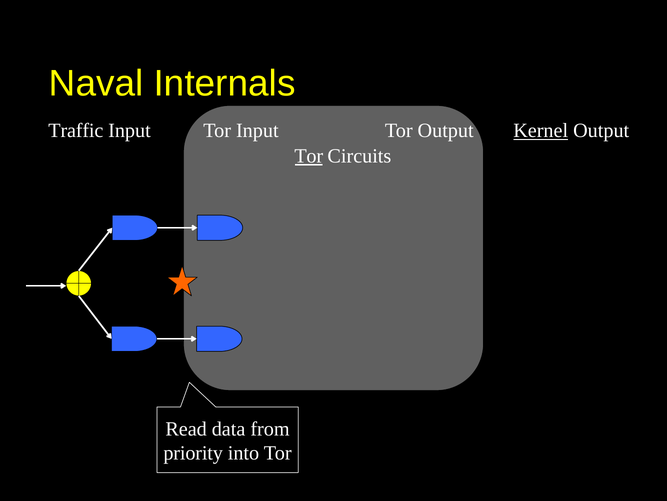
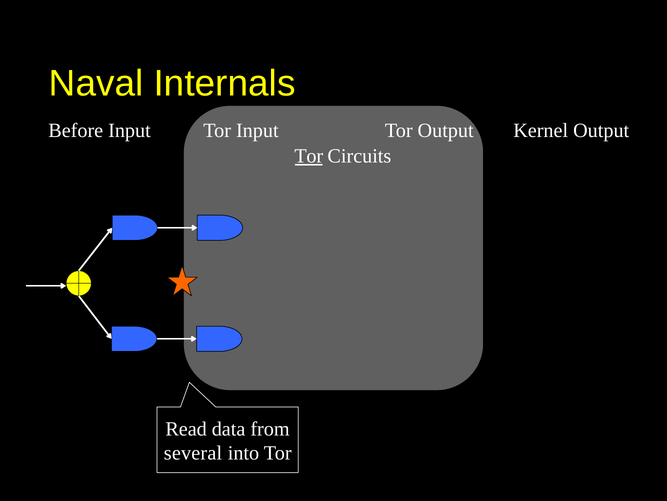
Traffic: Traffic -> Before (76, 131)
Kernel underline: present -> none (541, 131)
priority: priority -> several (193, 453)
